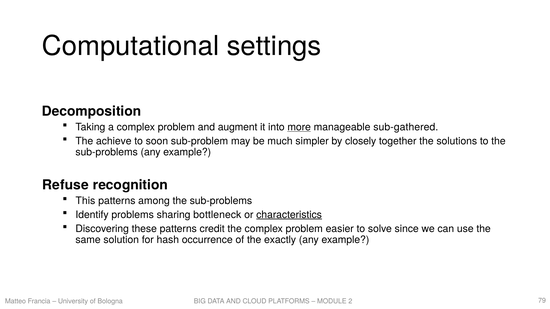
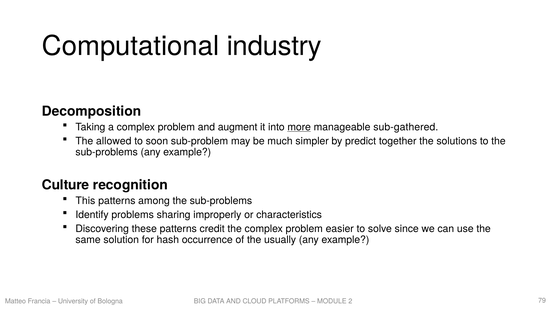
settings: settings -> industry (274, 46)
achieve: achieve -> allowed (114, 141)
closely: closely -> predict (361, 141)
Refuse: Refuse -> Culture (66, 185)
bottleneck: bottleneck -> improperly (217, 215)
characteristics underline: present -> none (289, 215)
exactly: exactly -> usually (280, 240)
